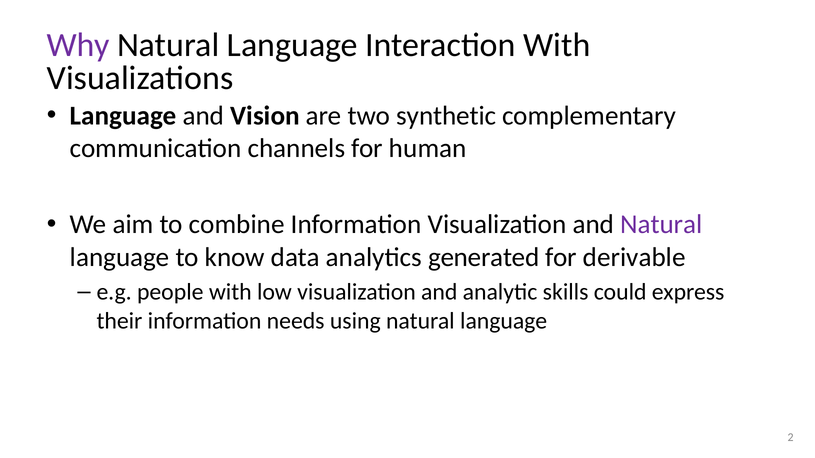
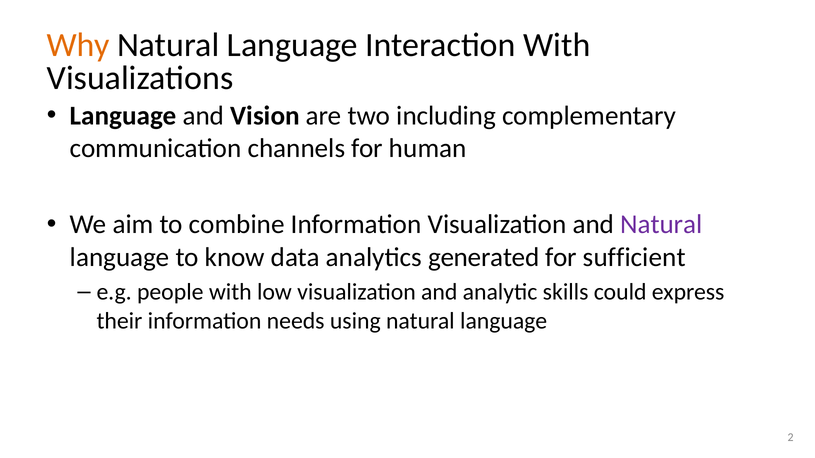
Why colour: purple -> orange (78, 45)
synthetic: synthetic -> including (446, 116)
derivable: derivable -> sufficient (634, 257)
